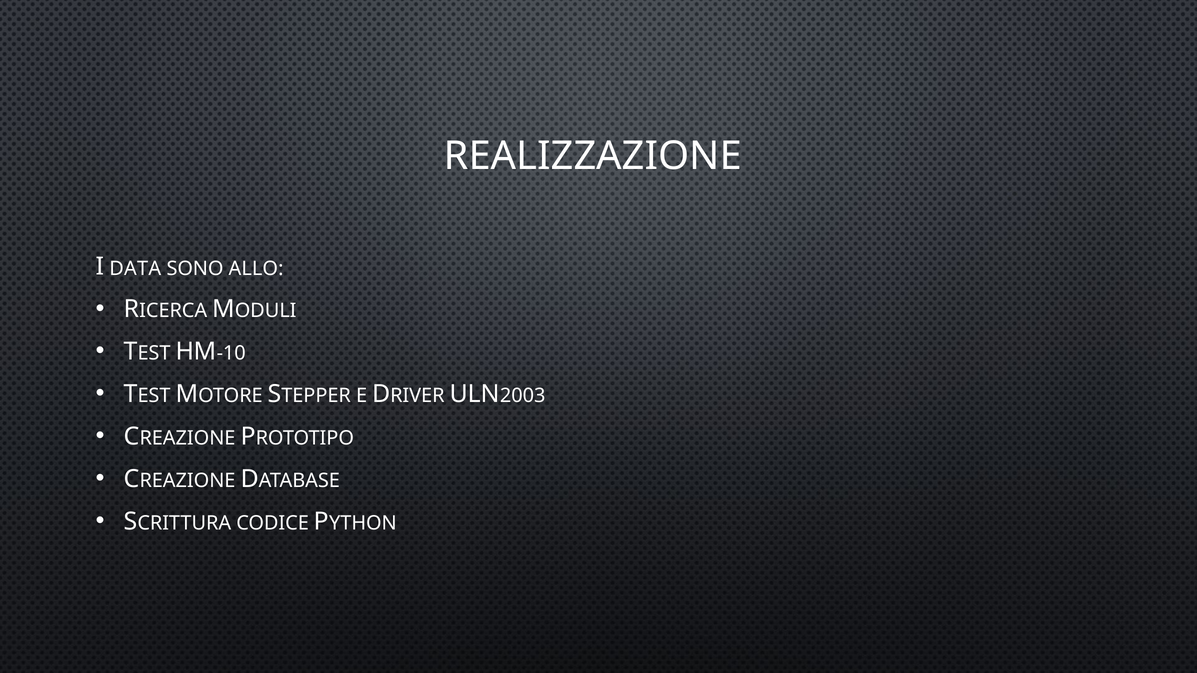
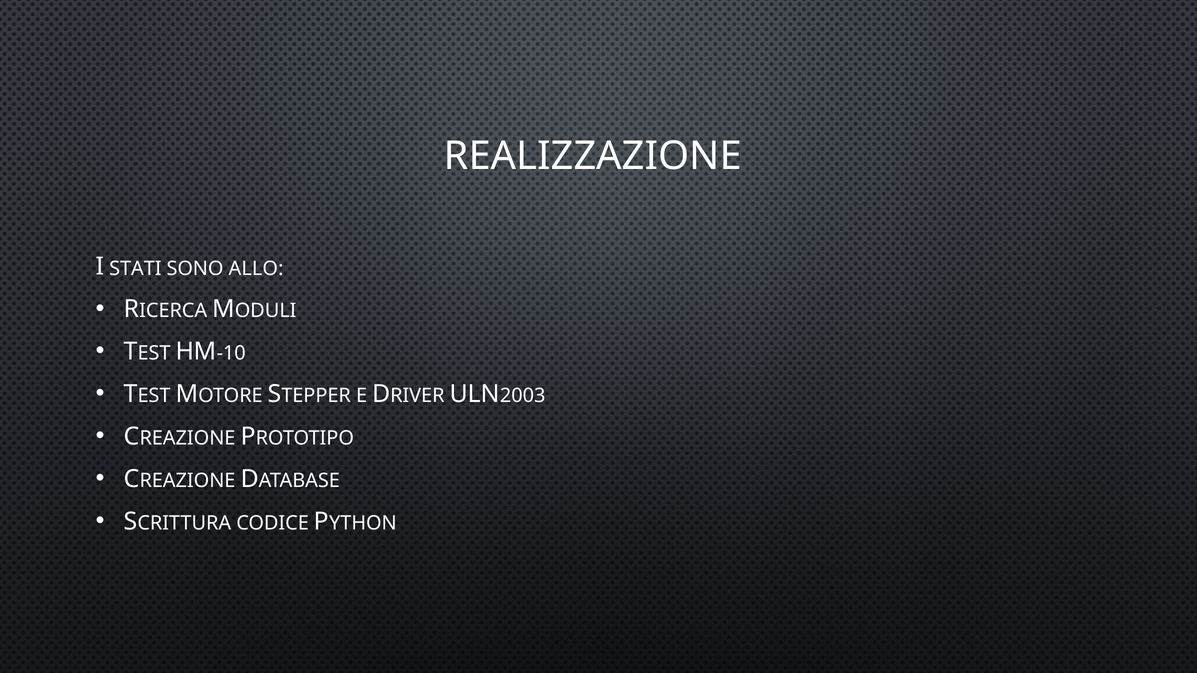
DATA: DATA -> STATI (135, 269)
